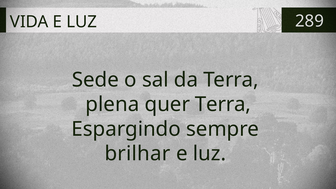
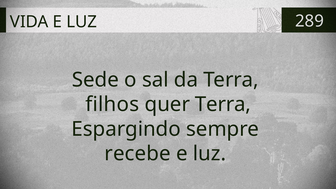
plena: plena -> filhos (112, 104)
brilhar: brilhar -> recebe (138, 154)
